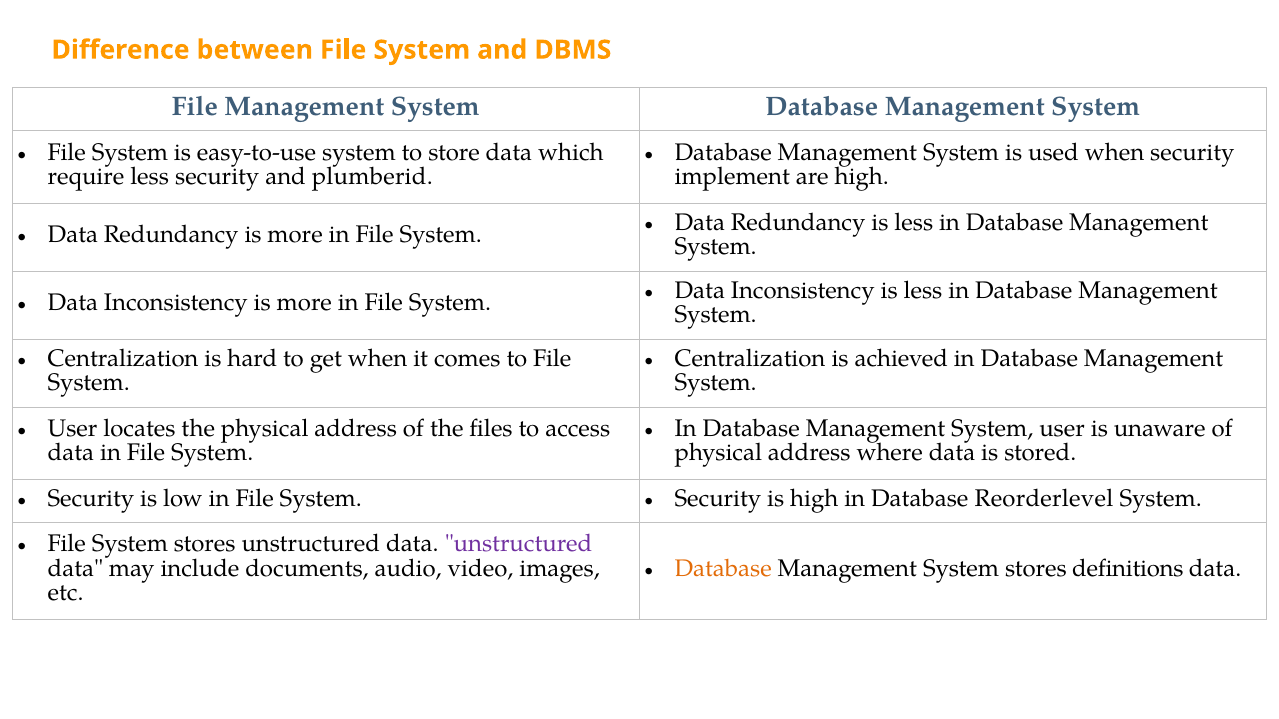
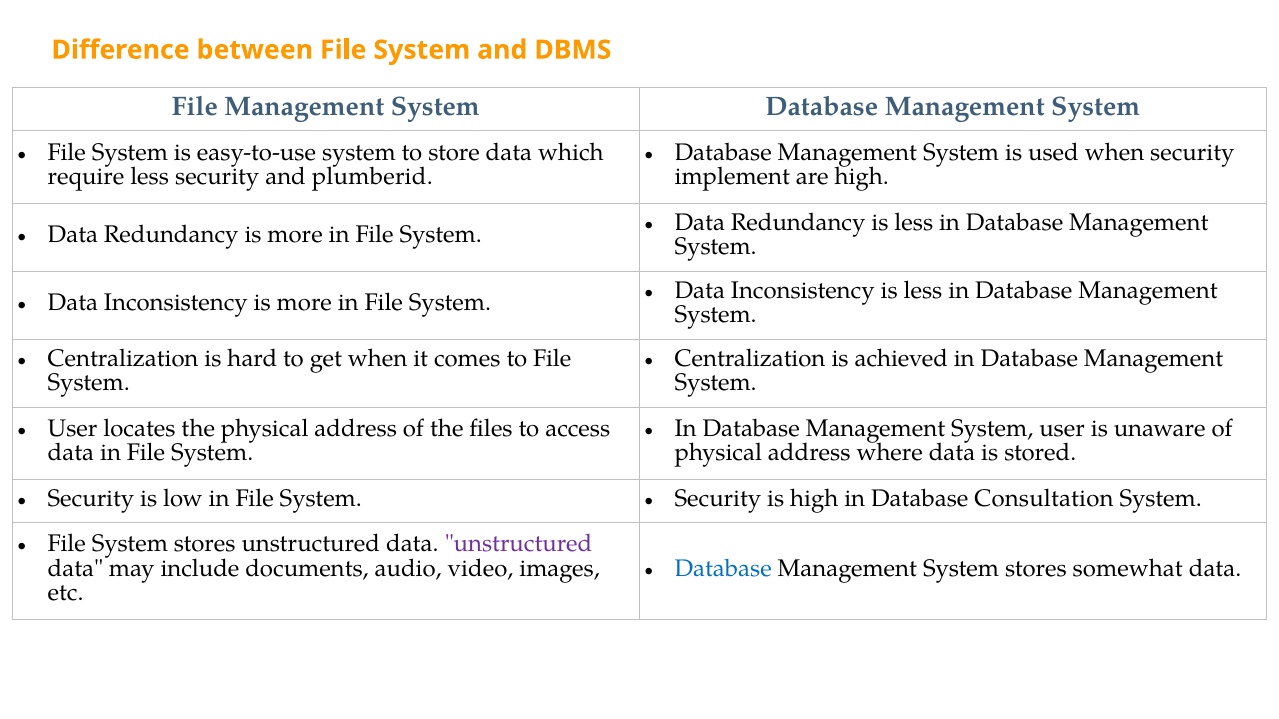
Reorderlevel: Reorderlevel -> Consultation (1044, 498)
Database colour: orange -> blue (723, 568)
definitions: definitions -> somewhat (1128, 568)
